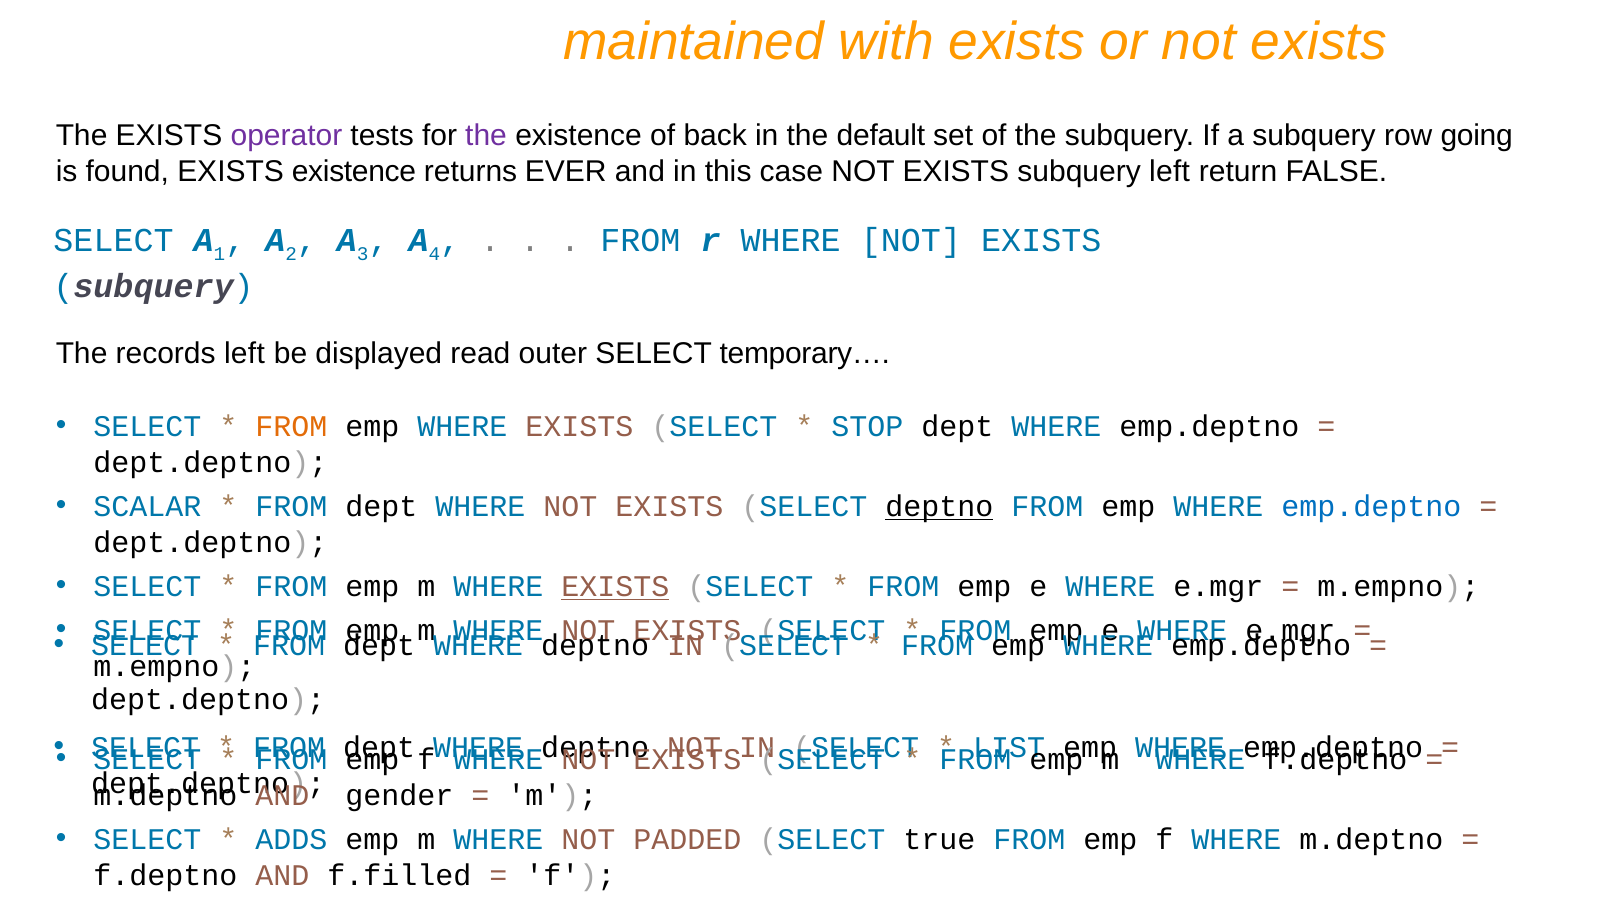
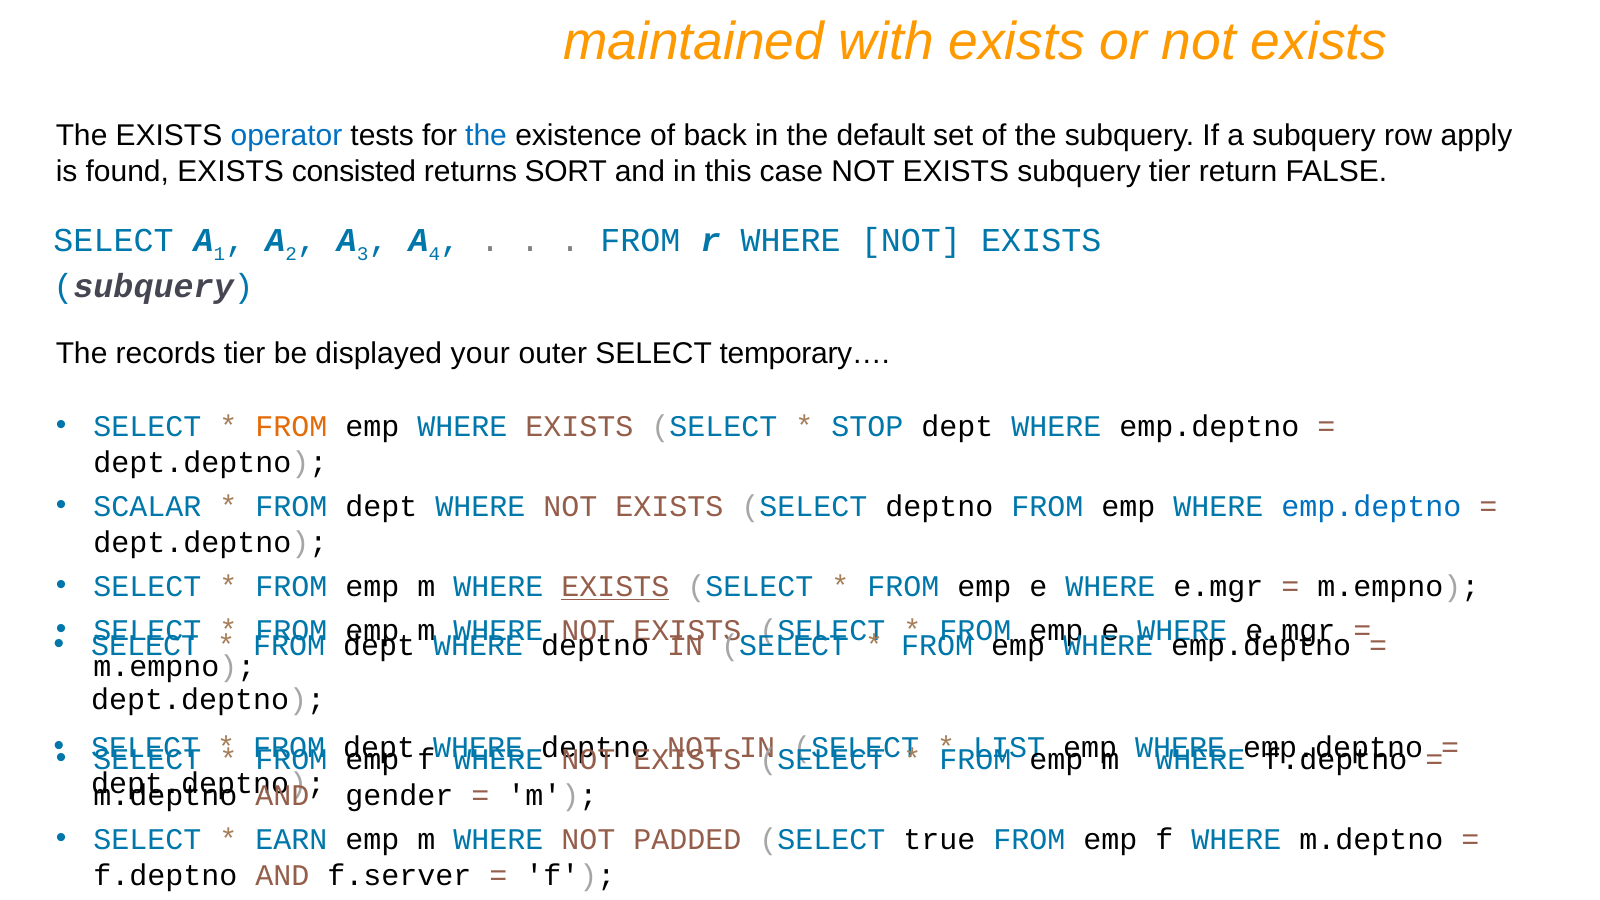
operator colour: purple -> blue (286, 136)
the colour: purple -> blue (486, 136)
going: going -> apply (1476, 136)
EXISTS existence: existence -> consisted (354, 172)
EVER: EVER -> SORT (566, 172)
subquery left: left -> tier (1170, 172)
records left: left -> tier (245, 353)
read: read -> your (480, 353)
deptno underline: present -> none (939, 507)
ADDS: ADDS -> EARN (291, 839)
f.filled: f.filled -> f.server (399, 875)
